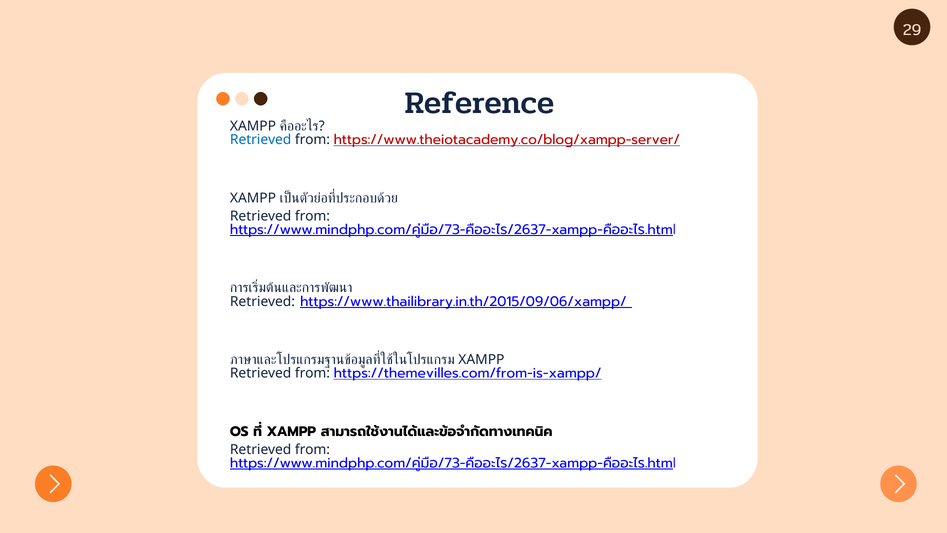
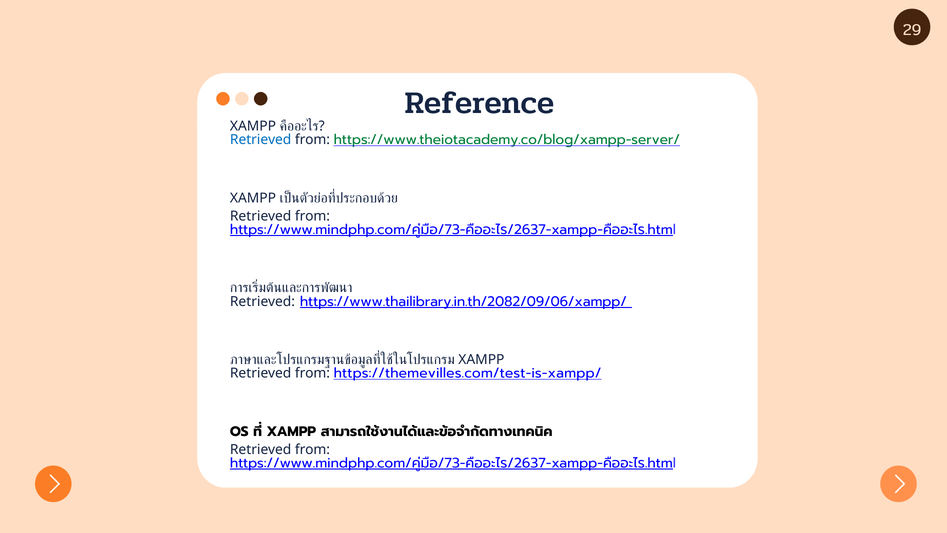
https://www.theiotacademy.co/blog/xampp-server/ colour: red -> green (507, 140)
https://www.thailibrary.in.th/2015/09/06/xampp/: https://www.thailibrary.in.th/2015/09/06/xampp/ -> https://www.thailibrary.in.th/2082/09/06/xampp/ (463, 301)
https://themevilles.com/from-is-xampp/: https://themevilles.com/from-is-xampp/ -> https://themevilles.com/test-is-xampp/ (468, 373)
